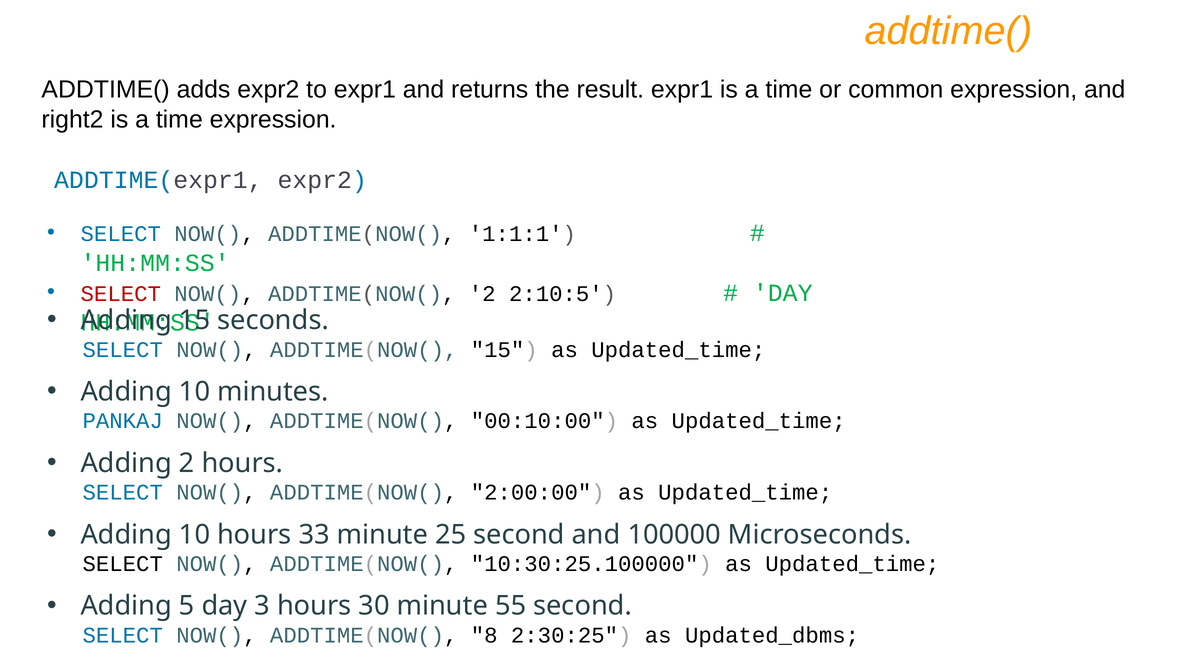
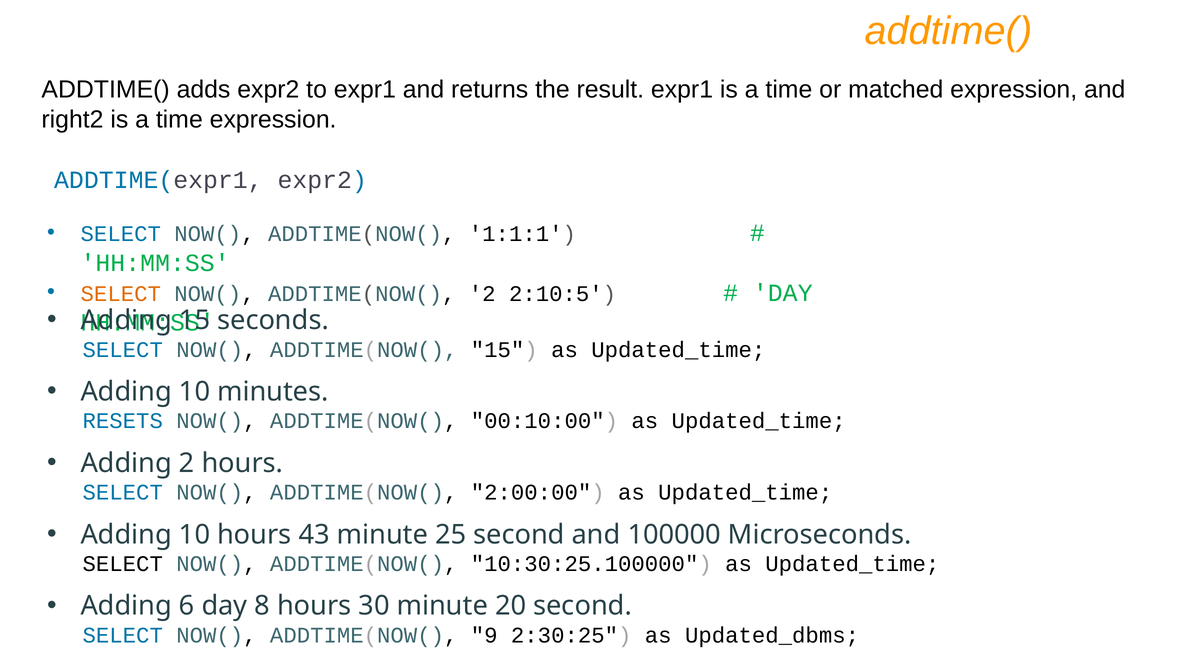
common: common -> matched (896, 89)
SELECT colour: red -> orange (121, 293)
PANKAJ: PANKAJ -> RESETS (123, 421)
33: 33 -> 43 (314, 534)
5: 5 -> 6 (187, 605)
3: 3 -> 8 (262, 605)
55: 55 -> 20 (511, 605)
8: 8 -> 9 (484, 635)
